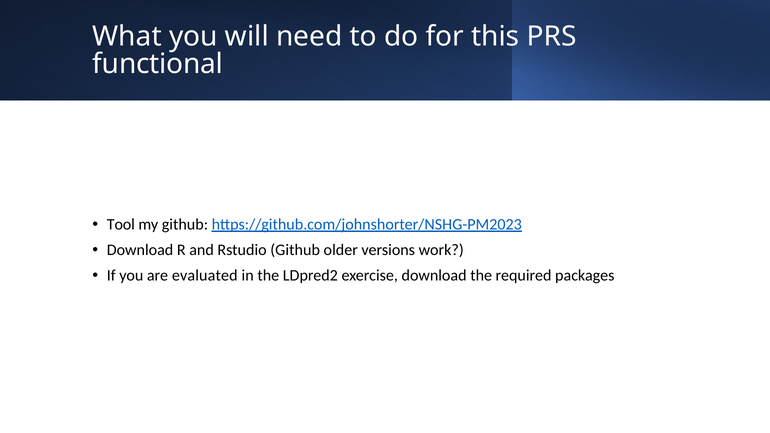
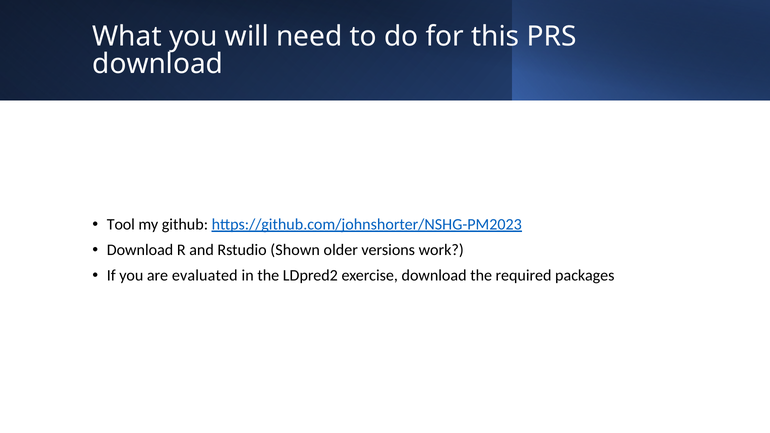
functional: functional -> download (158, 64)
Rstudio Github: Github -> Shown (295, 250)
